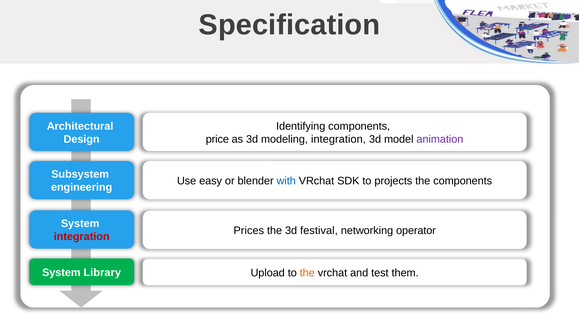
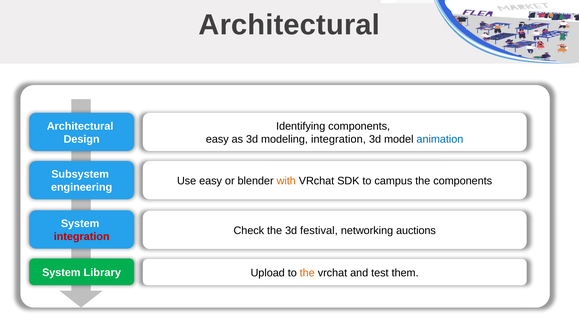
Specification: Specification -> Architectural (289, 25)
price: price -> easy (217, 139)
animation colour: purple -> blue (440, 139)
with colour: blue -> orange (286, 181)
projects: projects -> campus (393, 181)
Prices: Prices -> Check (249, 230)
operator: operator -> auctions (416, 230)
